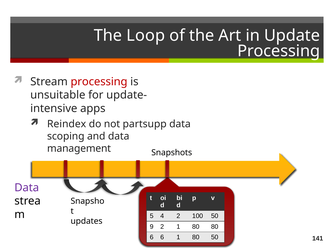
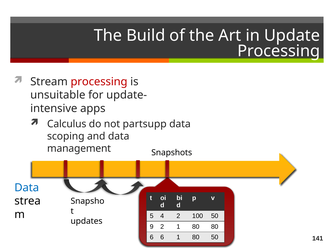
Loop: Loop -> Build (146, 35)
Reindex: Reindex -> Calculus (67, 124)
Data colour: purple -> blue (27, 187)
